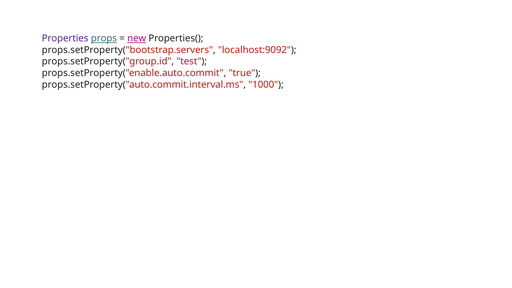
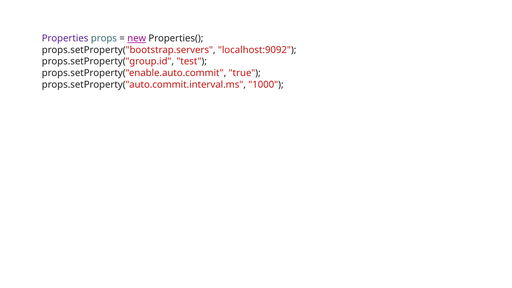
props underline: present -> none (104, 38)
